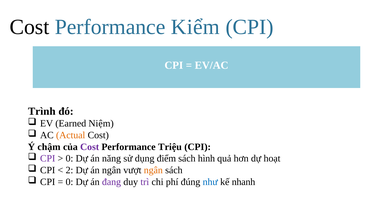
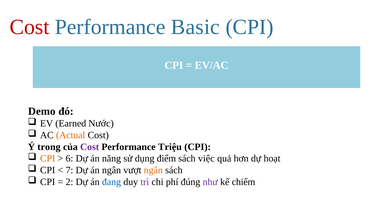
Cost colour: black -> red (30, 27)
Kiểm: Kiểm -> Basic (195, 27)
Trình: Trình -> Demo (42, 111)
Niệm: Niệm -> Nước (101, 124)
chậm: chậm -> trong (49, 147)
CPI colour: purple -> orange (48, 159)
0: 0 -> 6 (69, 159)
hình: hình -> việc (206, 159)
2: 2 -> 7 (69, 170)
0: 0 -> 2 (69, 182)
đang colour: purple -> blue (111, 182)
như colour: blue -> purple (210, 182)
nhanh: nhanh -> chiếm (244, 182)
